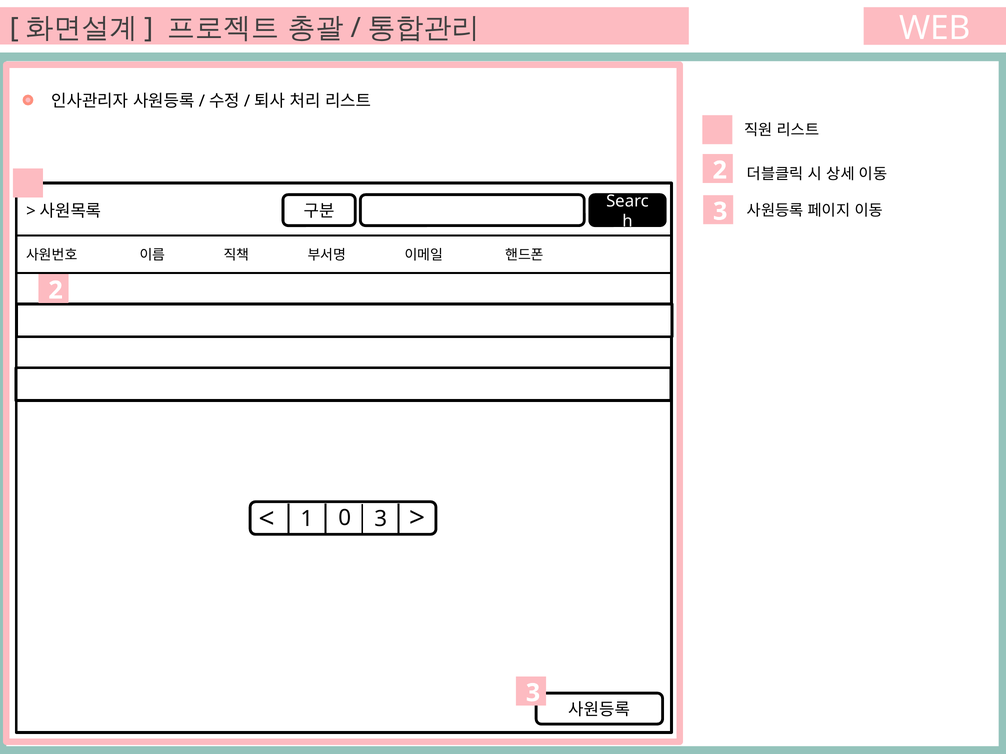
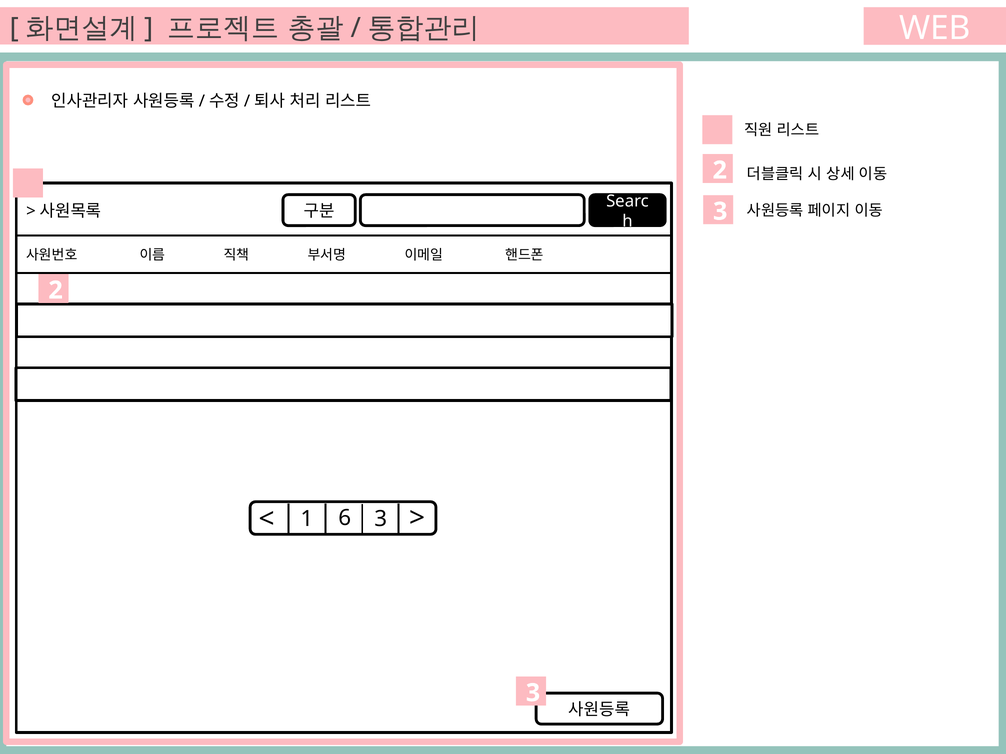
0: 0 -> 6 (345, 518)
